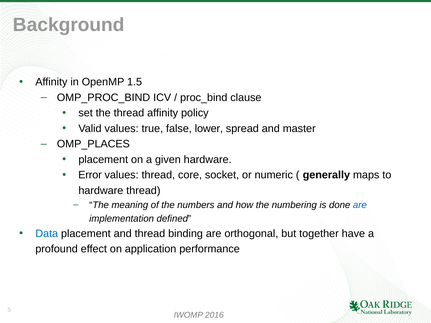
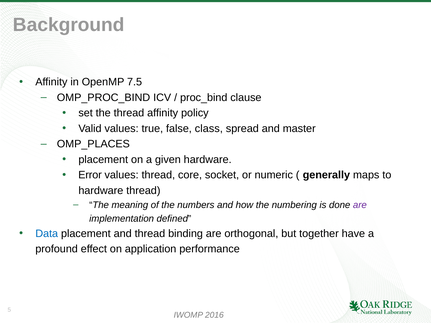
1.5: 1.5 -> 7.5 (135, 82)
lower: lower -> class (209, 129)
are colour: blue -> purple (360, 205)
